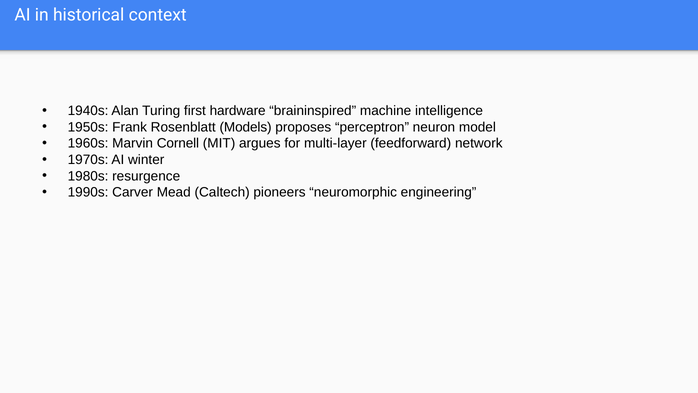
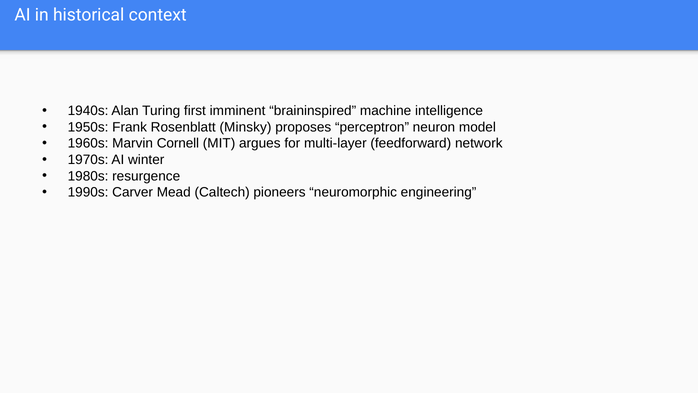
hardware: hardware -> imminent (238, 111)
Models: Models -> Minsky (245, 127)
